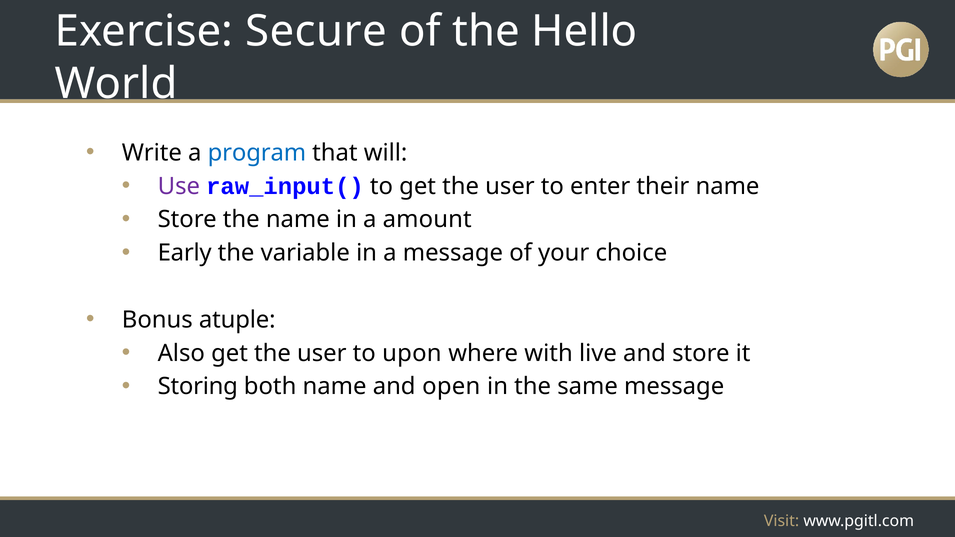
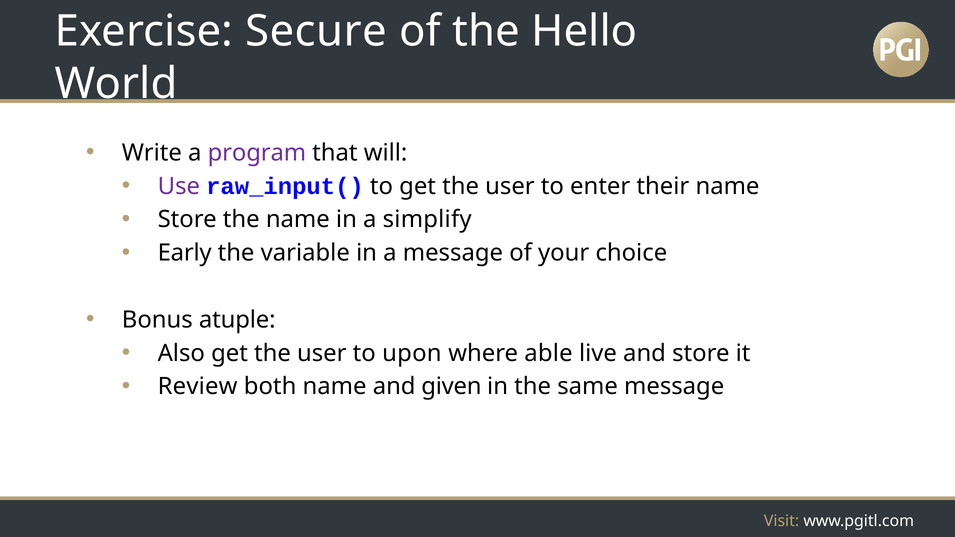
program colour: blue -> purple (257, 153)
amount: amount -> simplify (427, 220)
with: with -> able (548, 353)
Storing: Storing -> Review (198, 387)
open: open -> given (451, 387)
